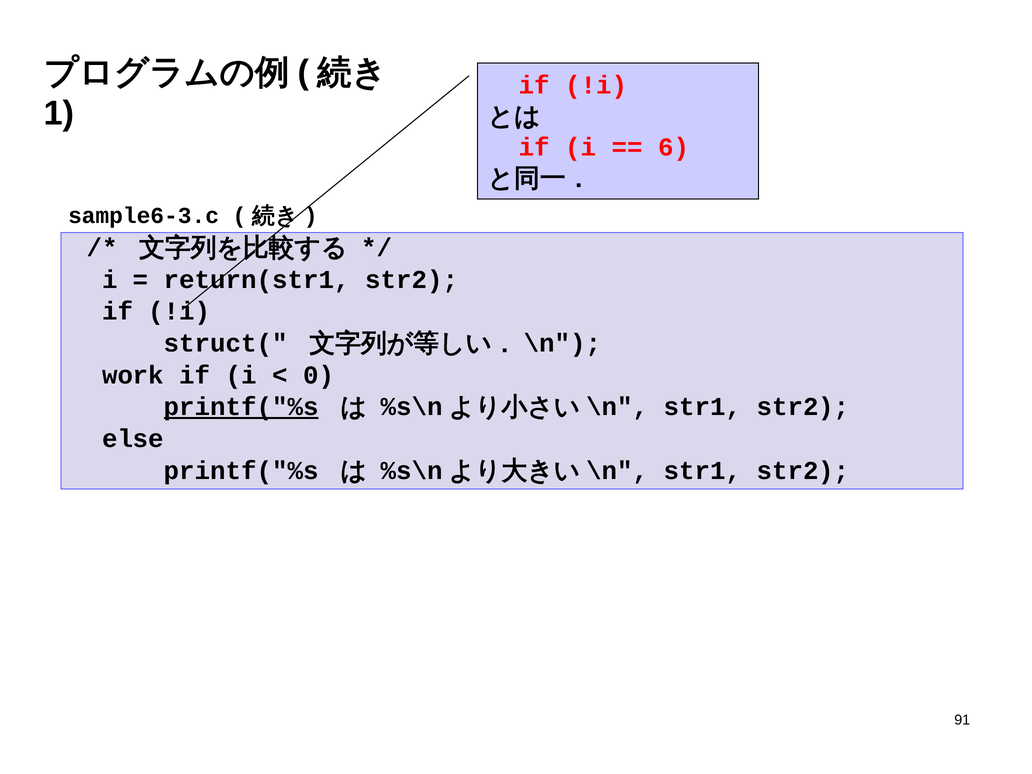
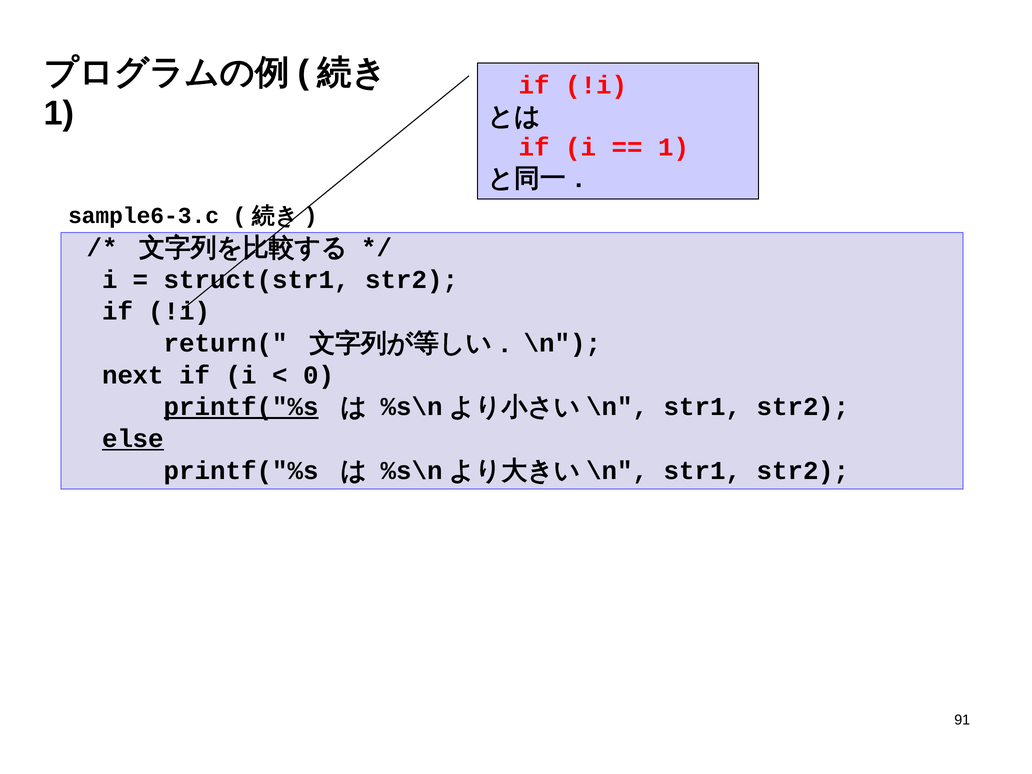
6: 6 -> 1 (674, 147)
return(str1: return(str1 -> struct(str1 (257, 280)
struct(: struct( -> return( (226, 343)
work: work -> next (133, 375)
else underline: none -> present (133, 439)
